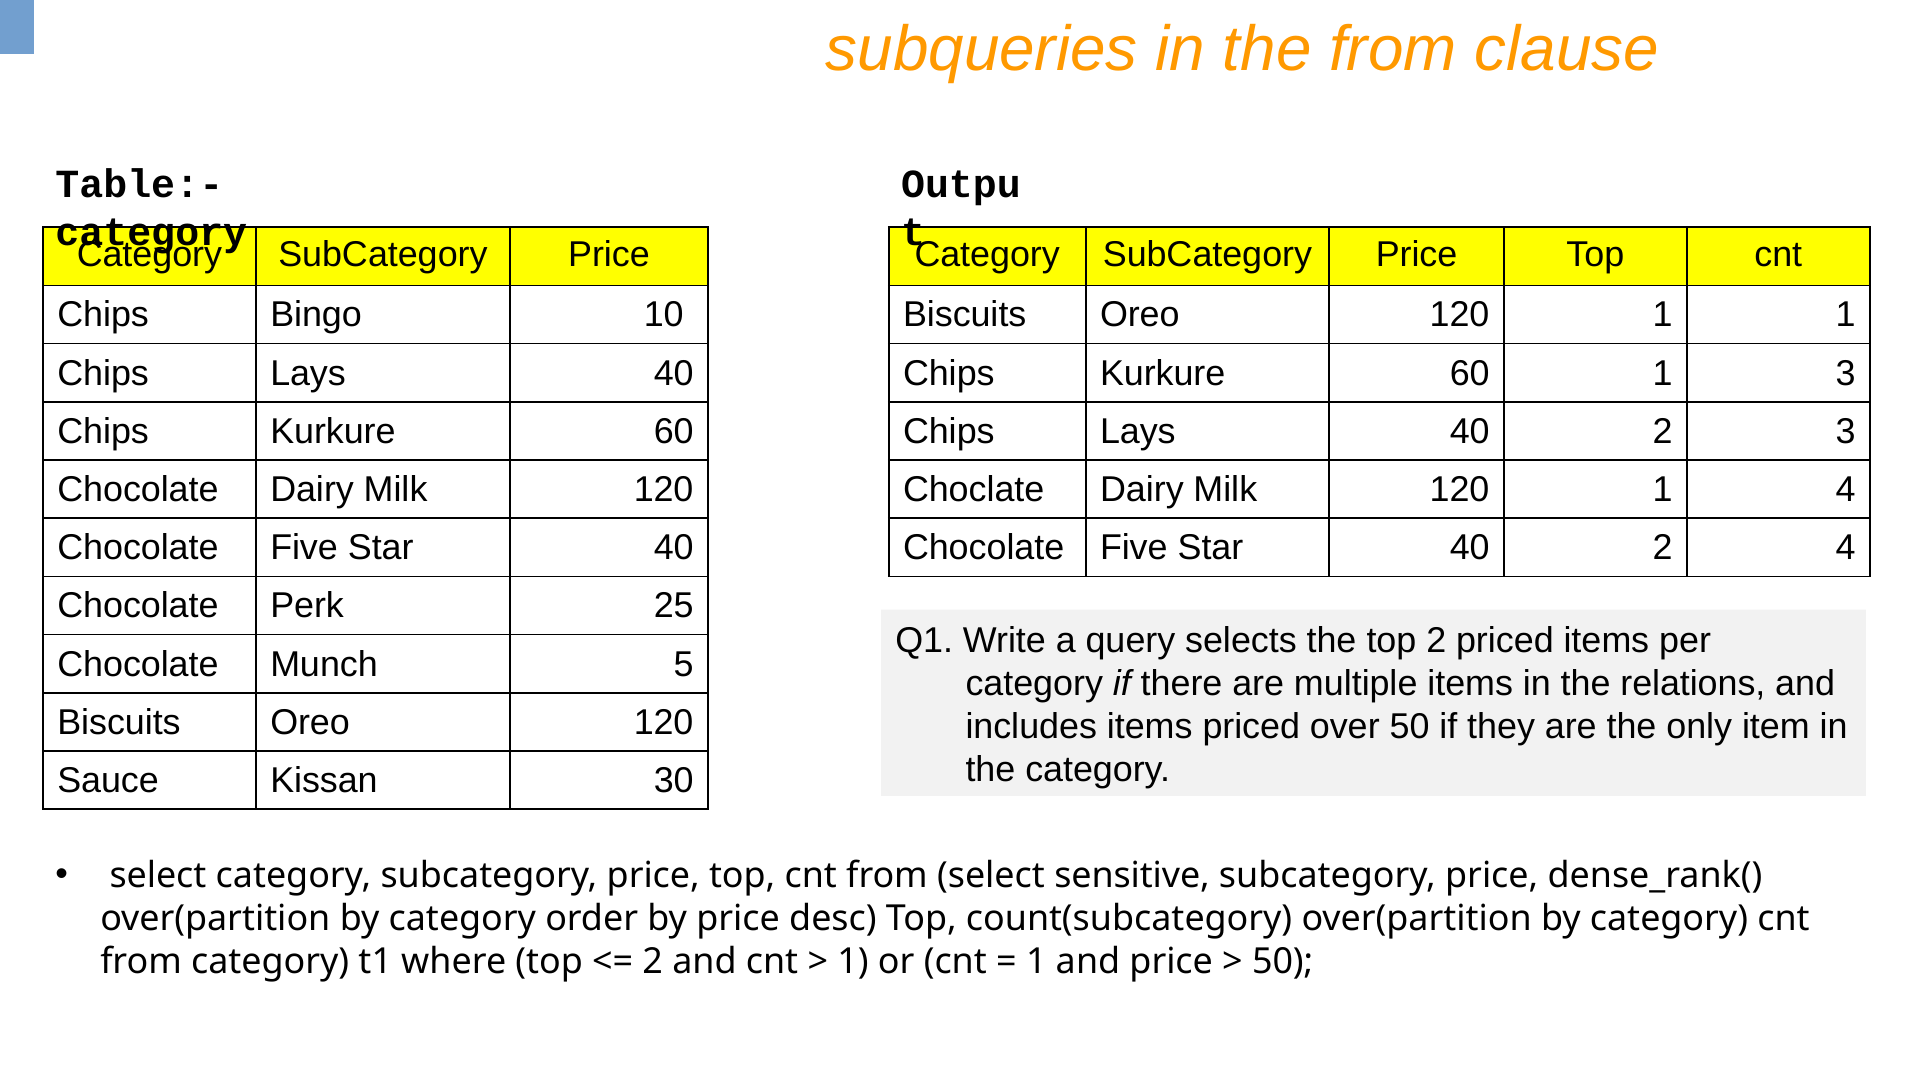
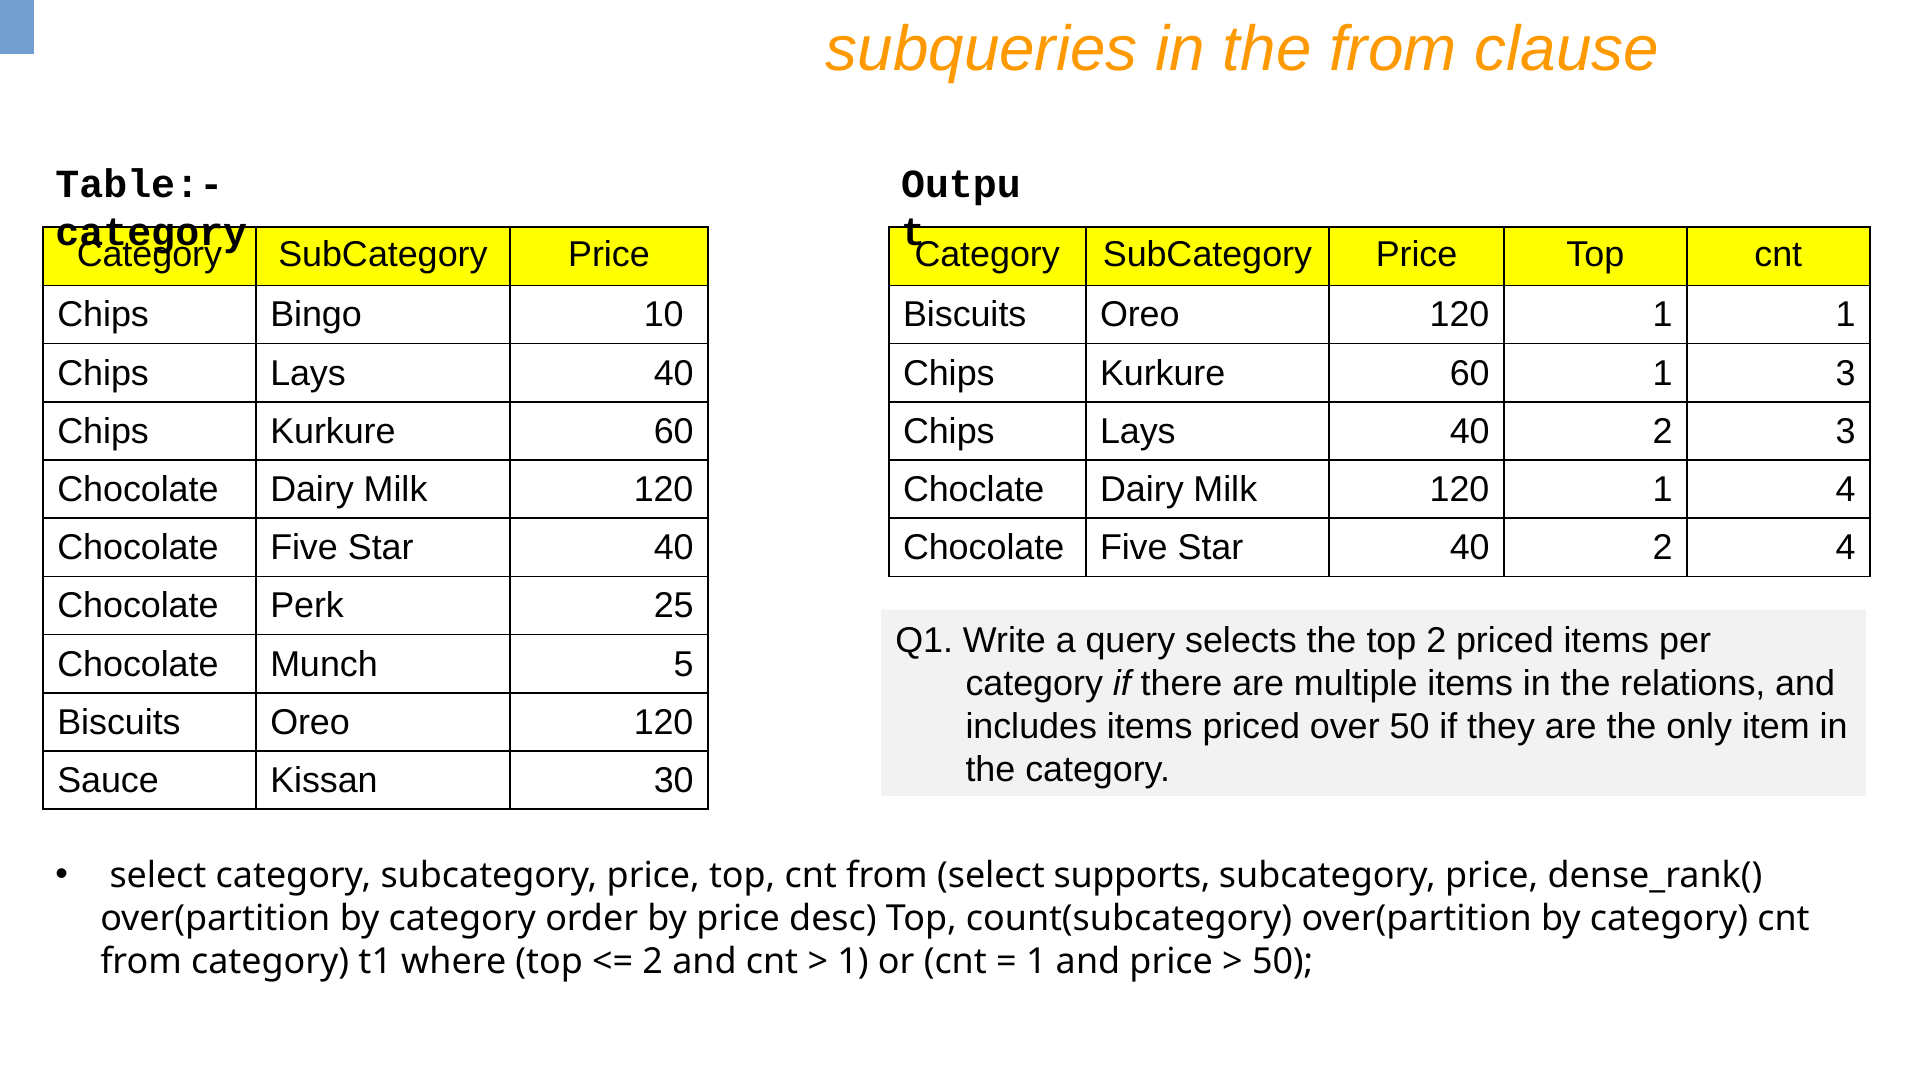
sensitive: sensitive -> supports (1132, 876)
